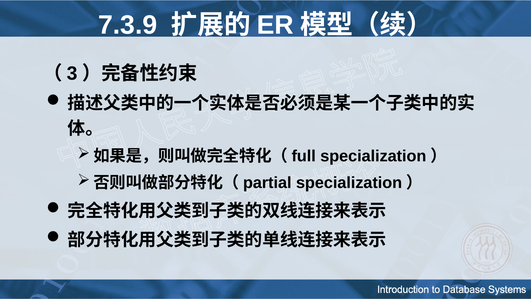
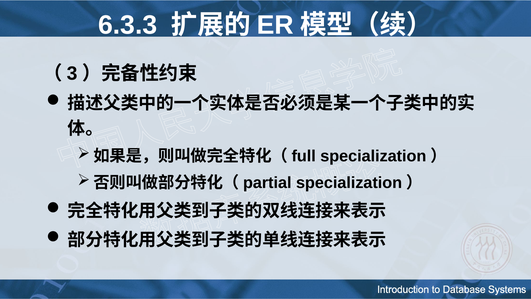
7.3.9: 7.3.9 -> 6.3.3 (128, 25)
